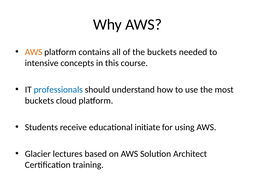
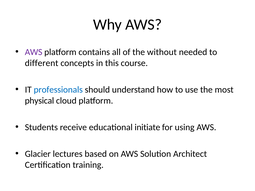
AWS colour: orange -> purple (34, 52)
the buckets: buckets -> without (162, 52)
intensive: intensive -> different (42, 63)
buckets: buckets -> physical (39, 101)
